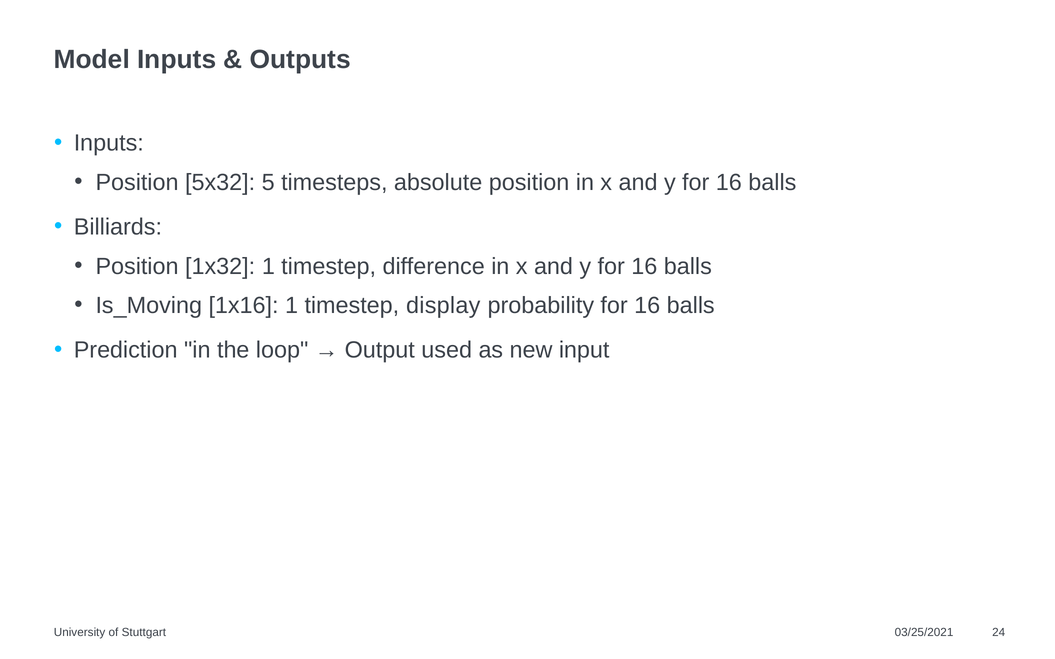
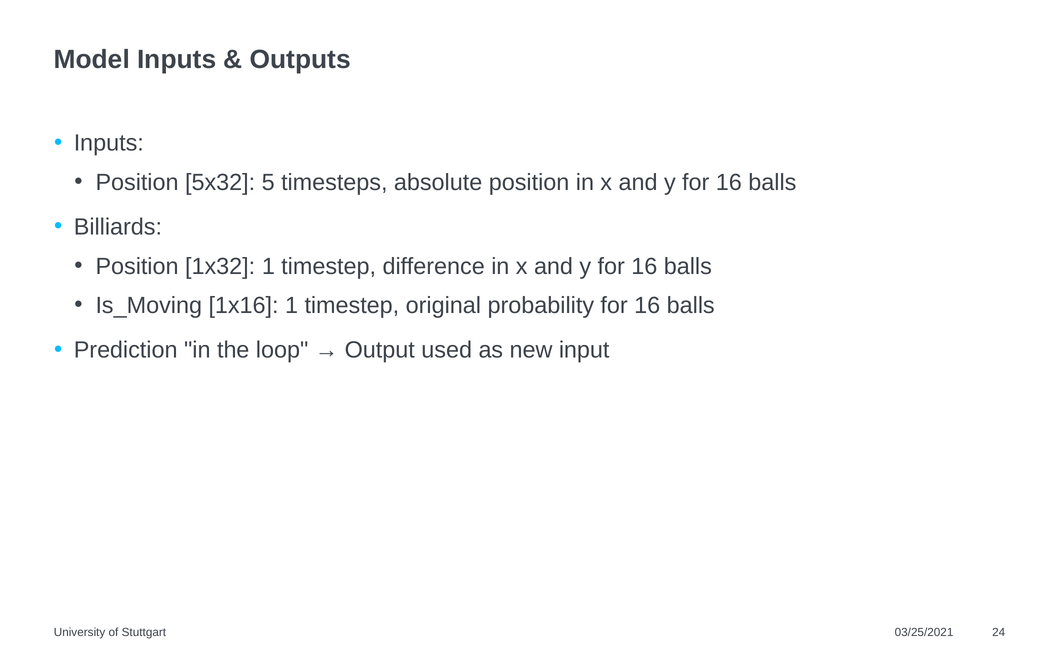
display: display -> original (443, 306)
